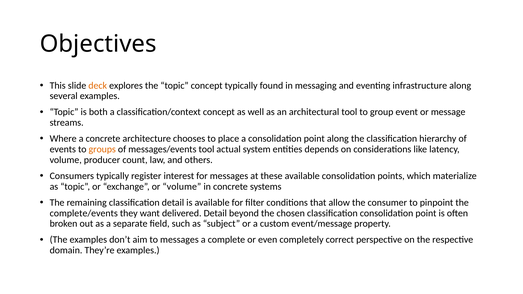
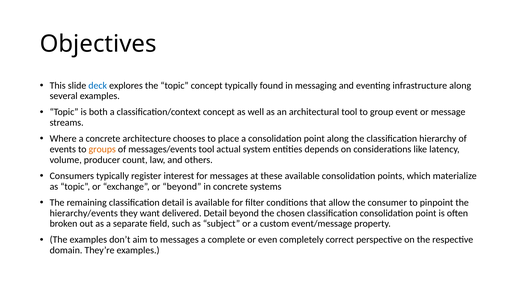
deck colour: orange -> blue (98, 86)
or volume: volume -> beyond (182, 187)
complete/events: complete/events -> hierarchy/events (84, 213)
